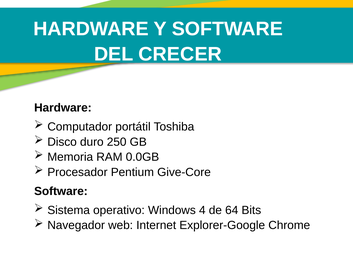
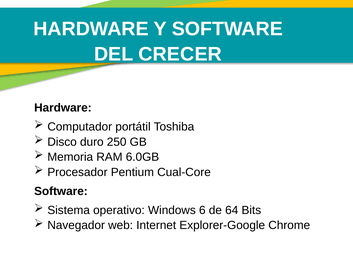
0.0GB: 0.0GB -> 6.0GB (142, 157)
Give-Core: Give-Core -> Cual-Core (184, 172)
4: 4 -> 6 (202, 210)
